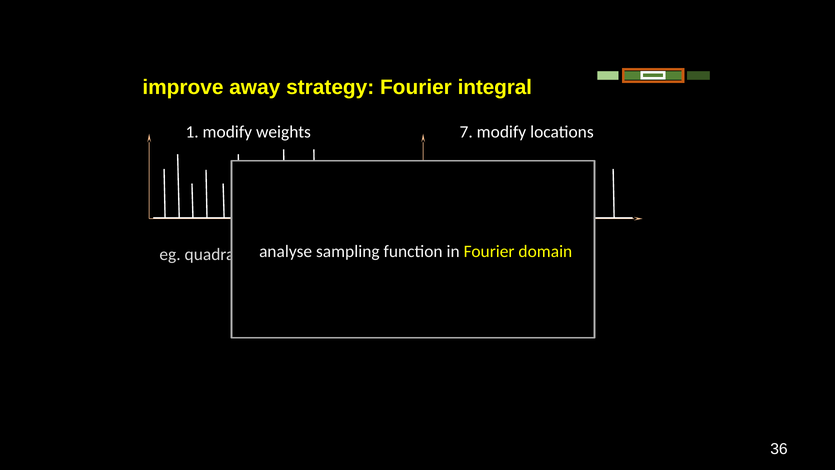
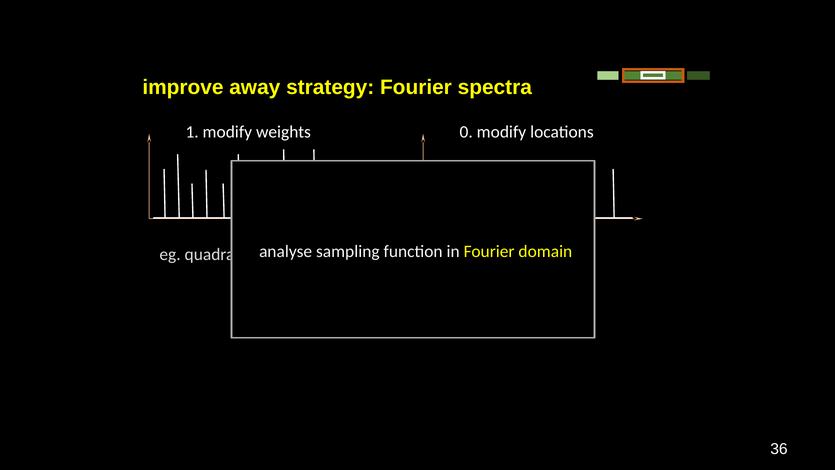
integral: integral -> spectra (495, 87)
7: 7 -> 0 (466, 132)
